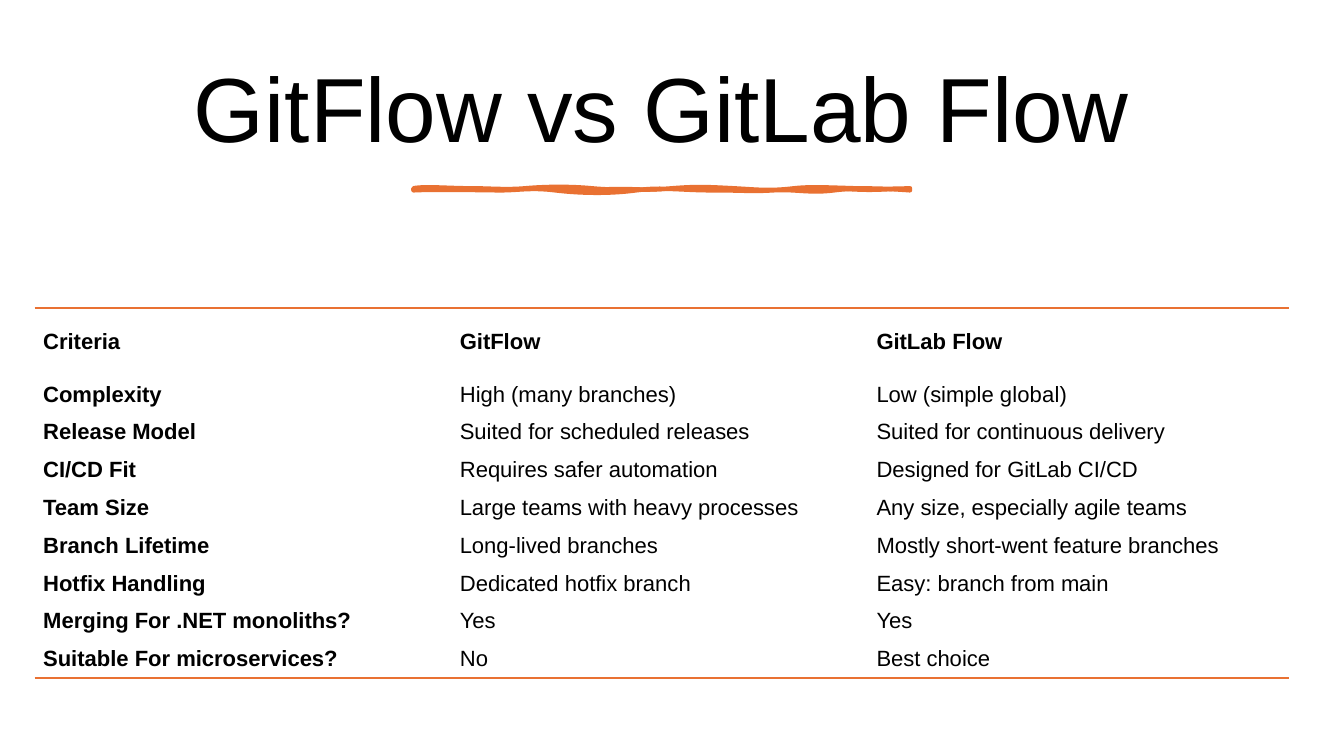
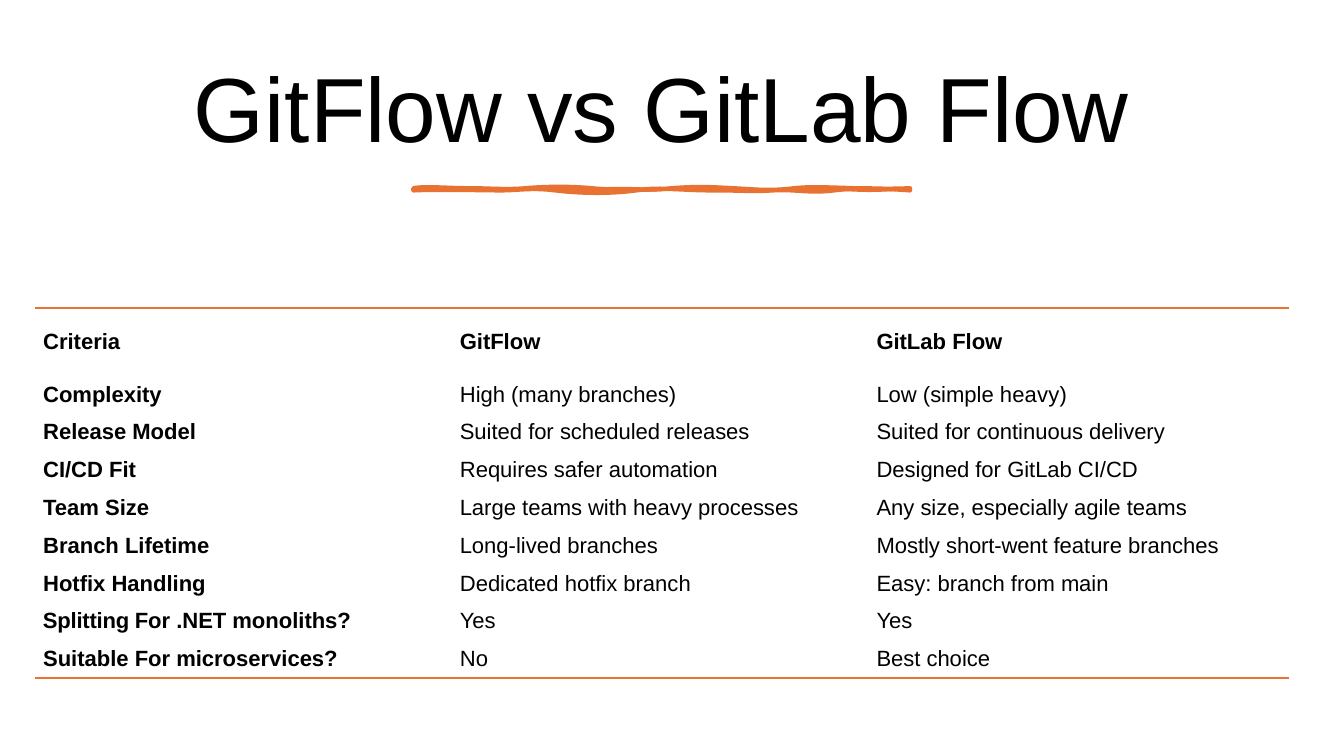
simple global: global -> heavy (1033, 395)
Merging: Merging -> Splitting (86, 621)
